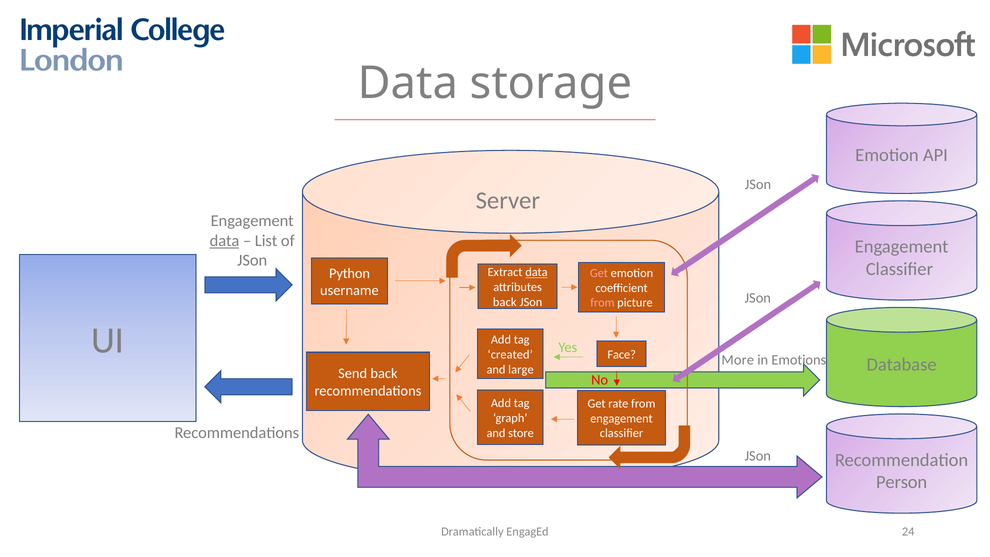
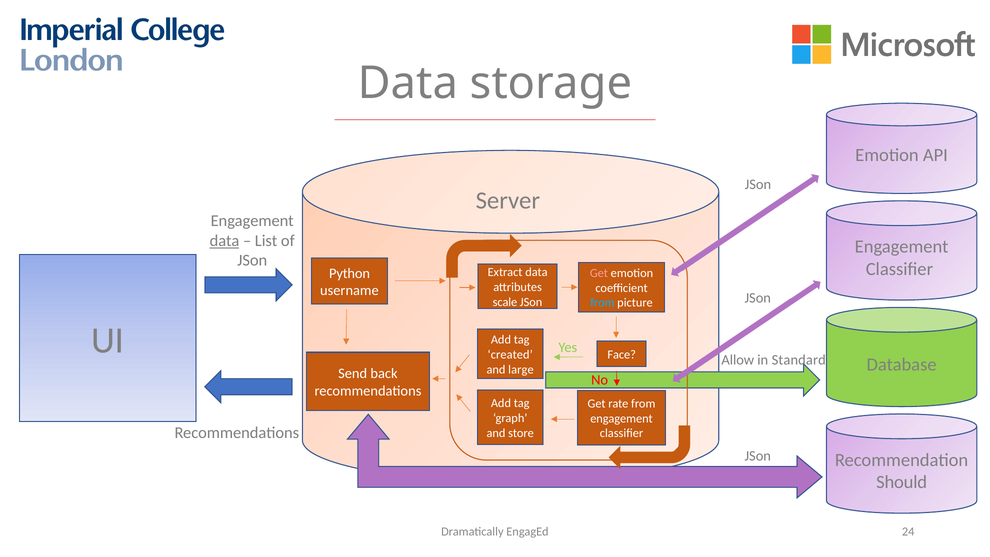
data underline: present -> none (536, 272)
back: back -> scale (505, 302)
from colour: pink -> light blue (602, 303)
More: More -> Allow (738, 360)
Emotions: Emotions -> Standard (799, 360)
Person: Person -> Should (902, 482)
